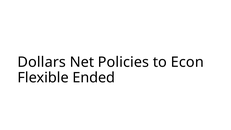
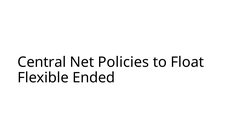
Dollars: Dollars -> Central (42, 62)
Econ: Econ -> Float (187, 62)
